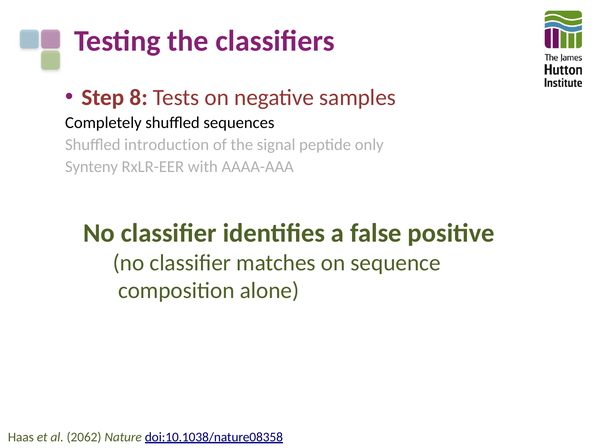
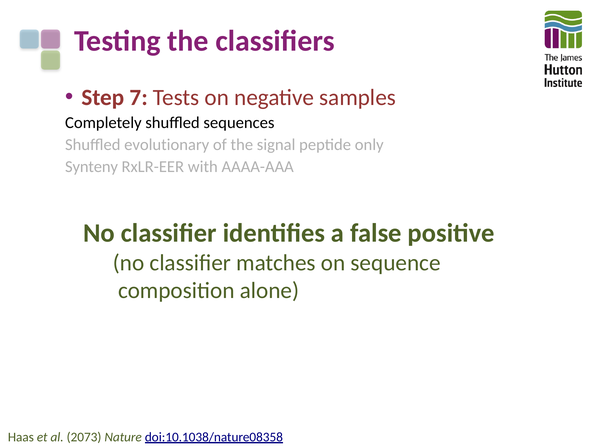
8: 8 -> 7 (139, 97)
introduction: introduction -> evolutionary (167, 145)
2062: 2062 -> 2073 (84, 437)
